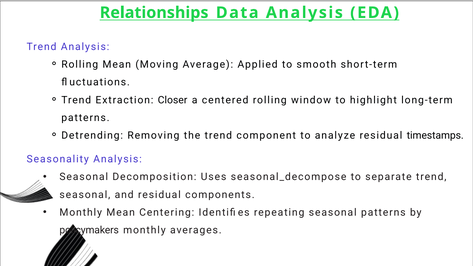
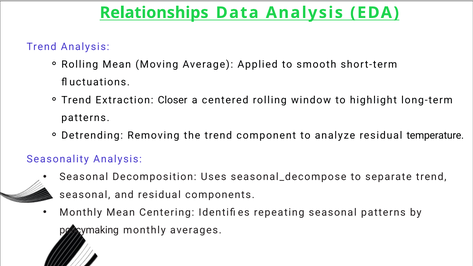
timestamps: timestamps -> temperature (435, 136)
policymakers: policymakers -> policymaking (89, 230)
